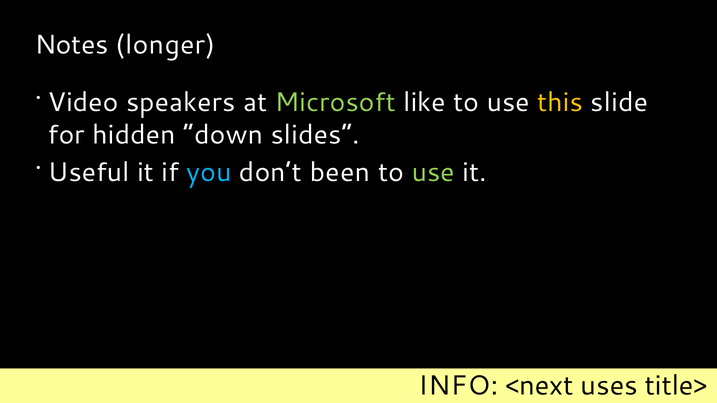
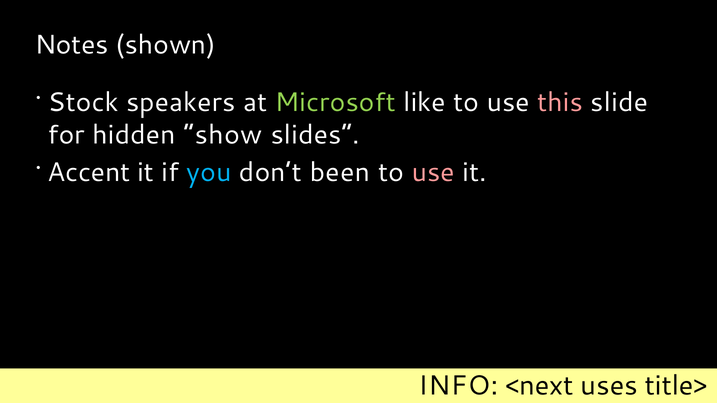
longer: longer -> shown (166, 45)
Video: Video -> Stock (83, 103)
this colour: yellow -> pink (560, 103)
down: down -> show (223, 135)
Useful: Useful -> Accent (89, 172)
use colour: light green -> pink (433, 172)
